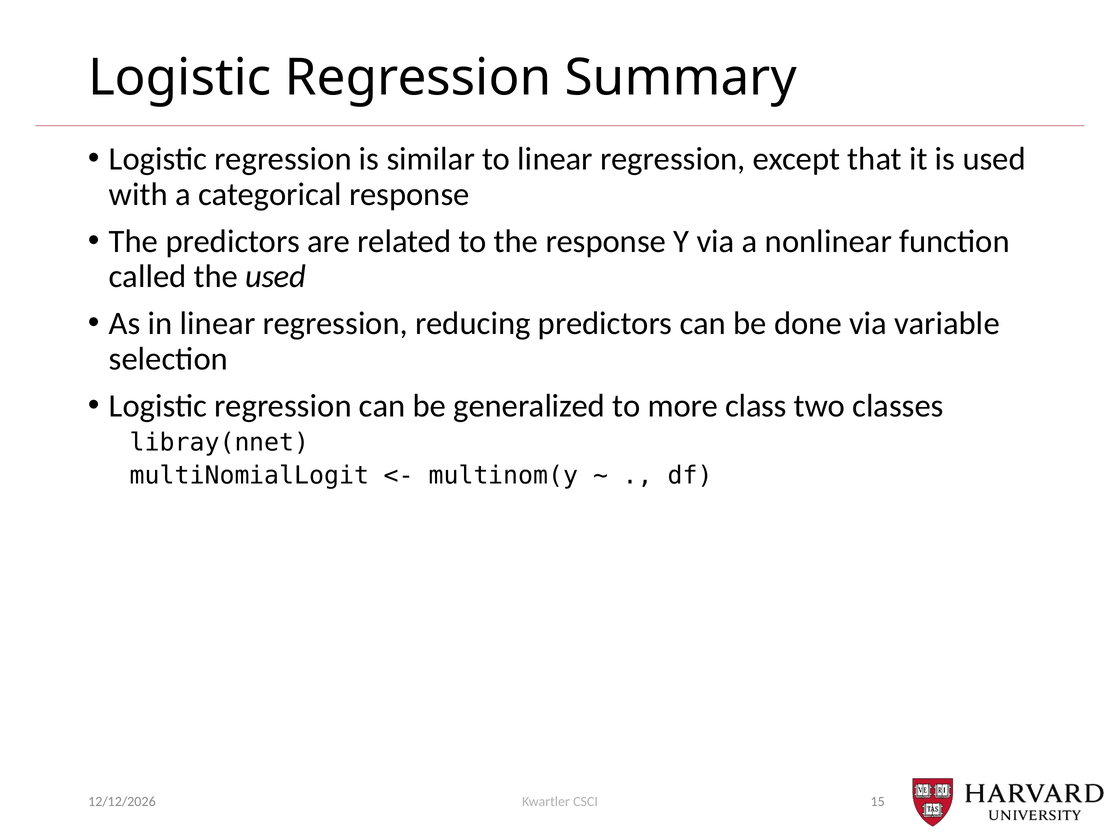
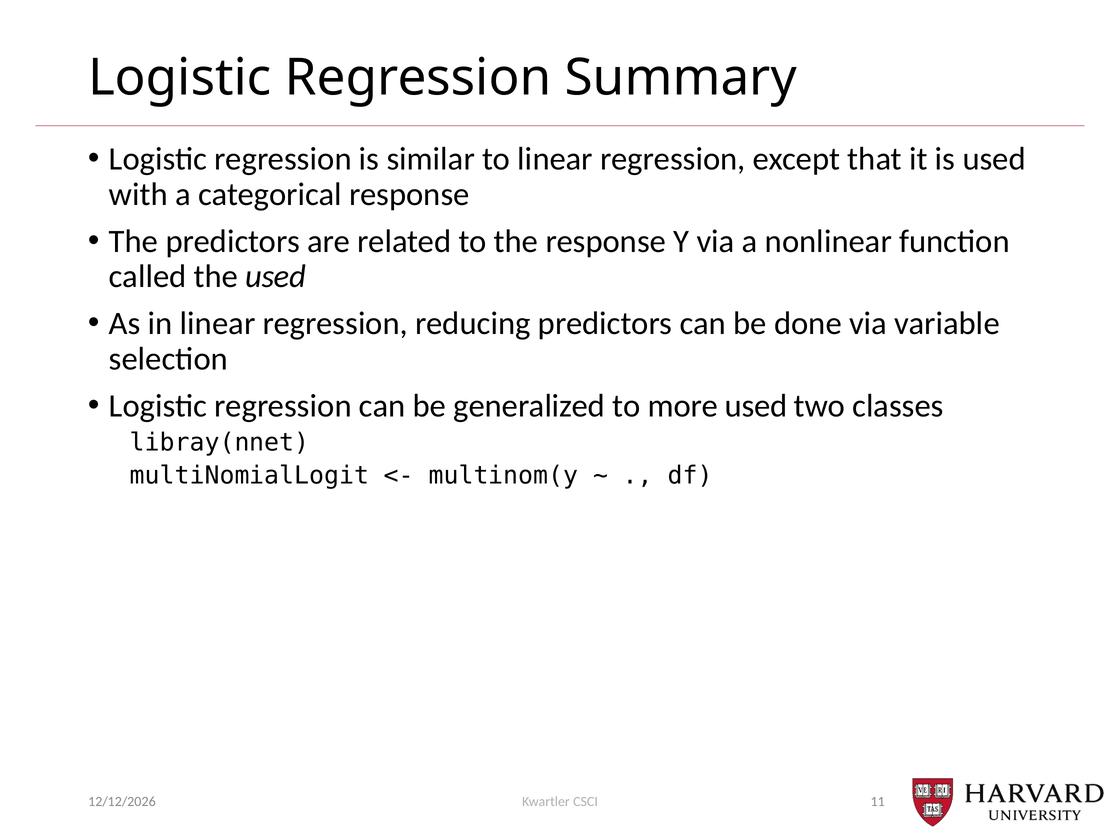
more class: class -> used (756, 406)
15: 15 -> 11 (878, 802)
